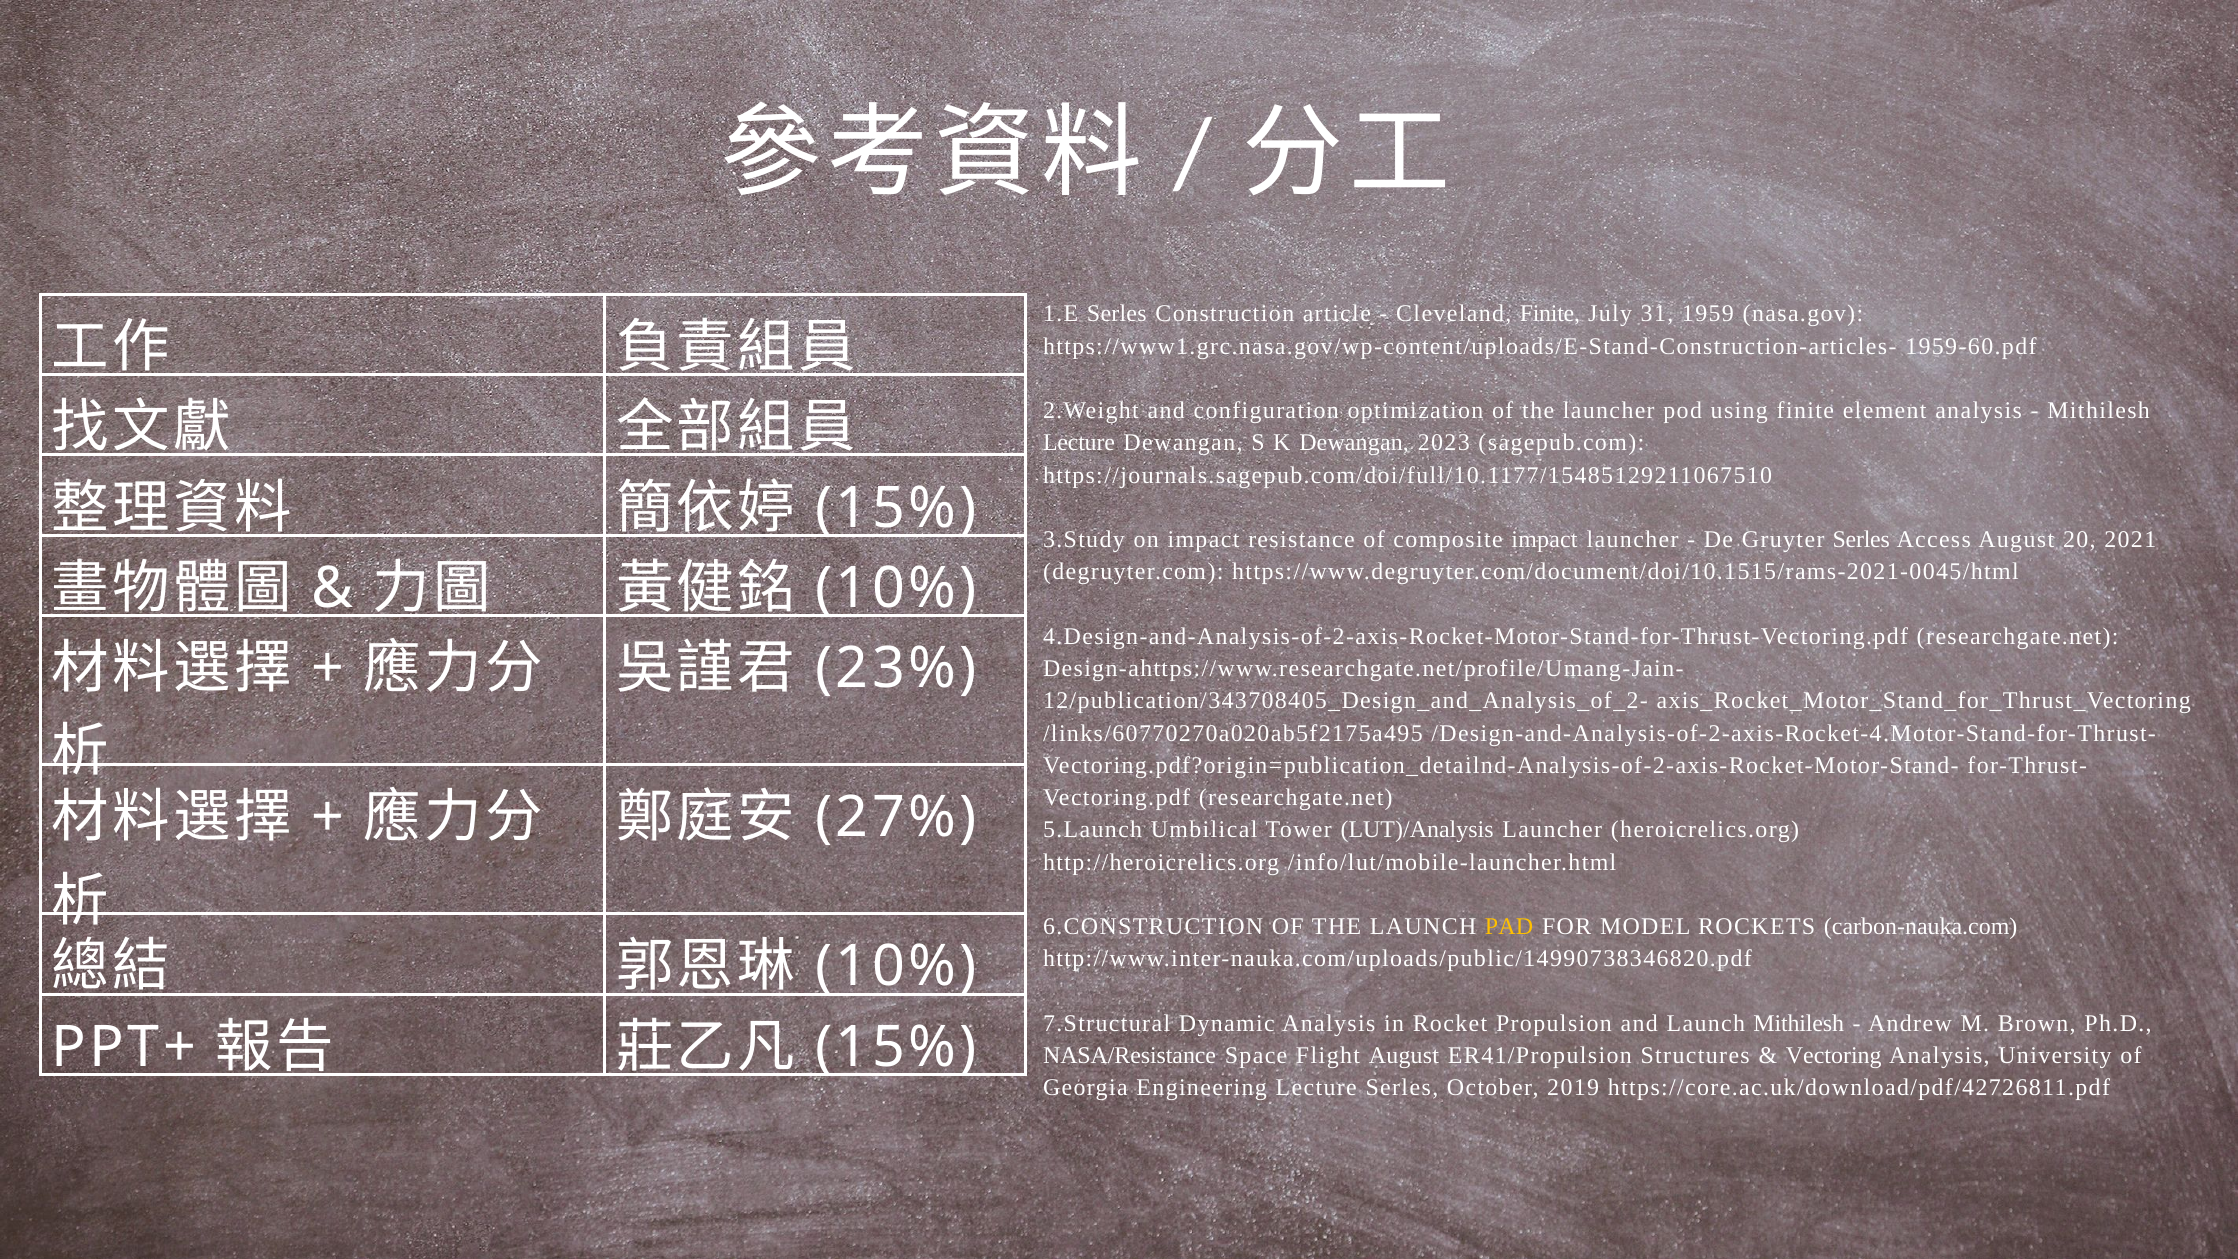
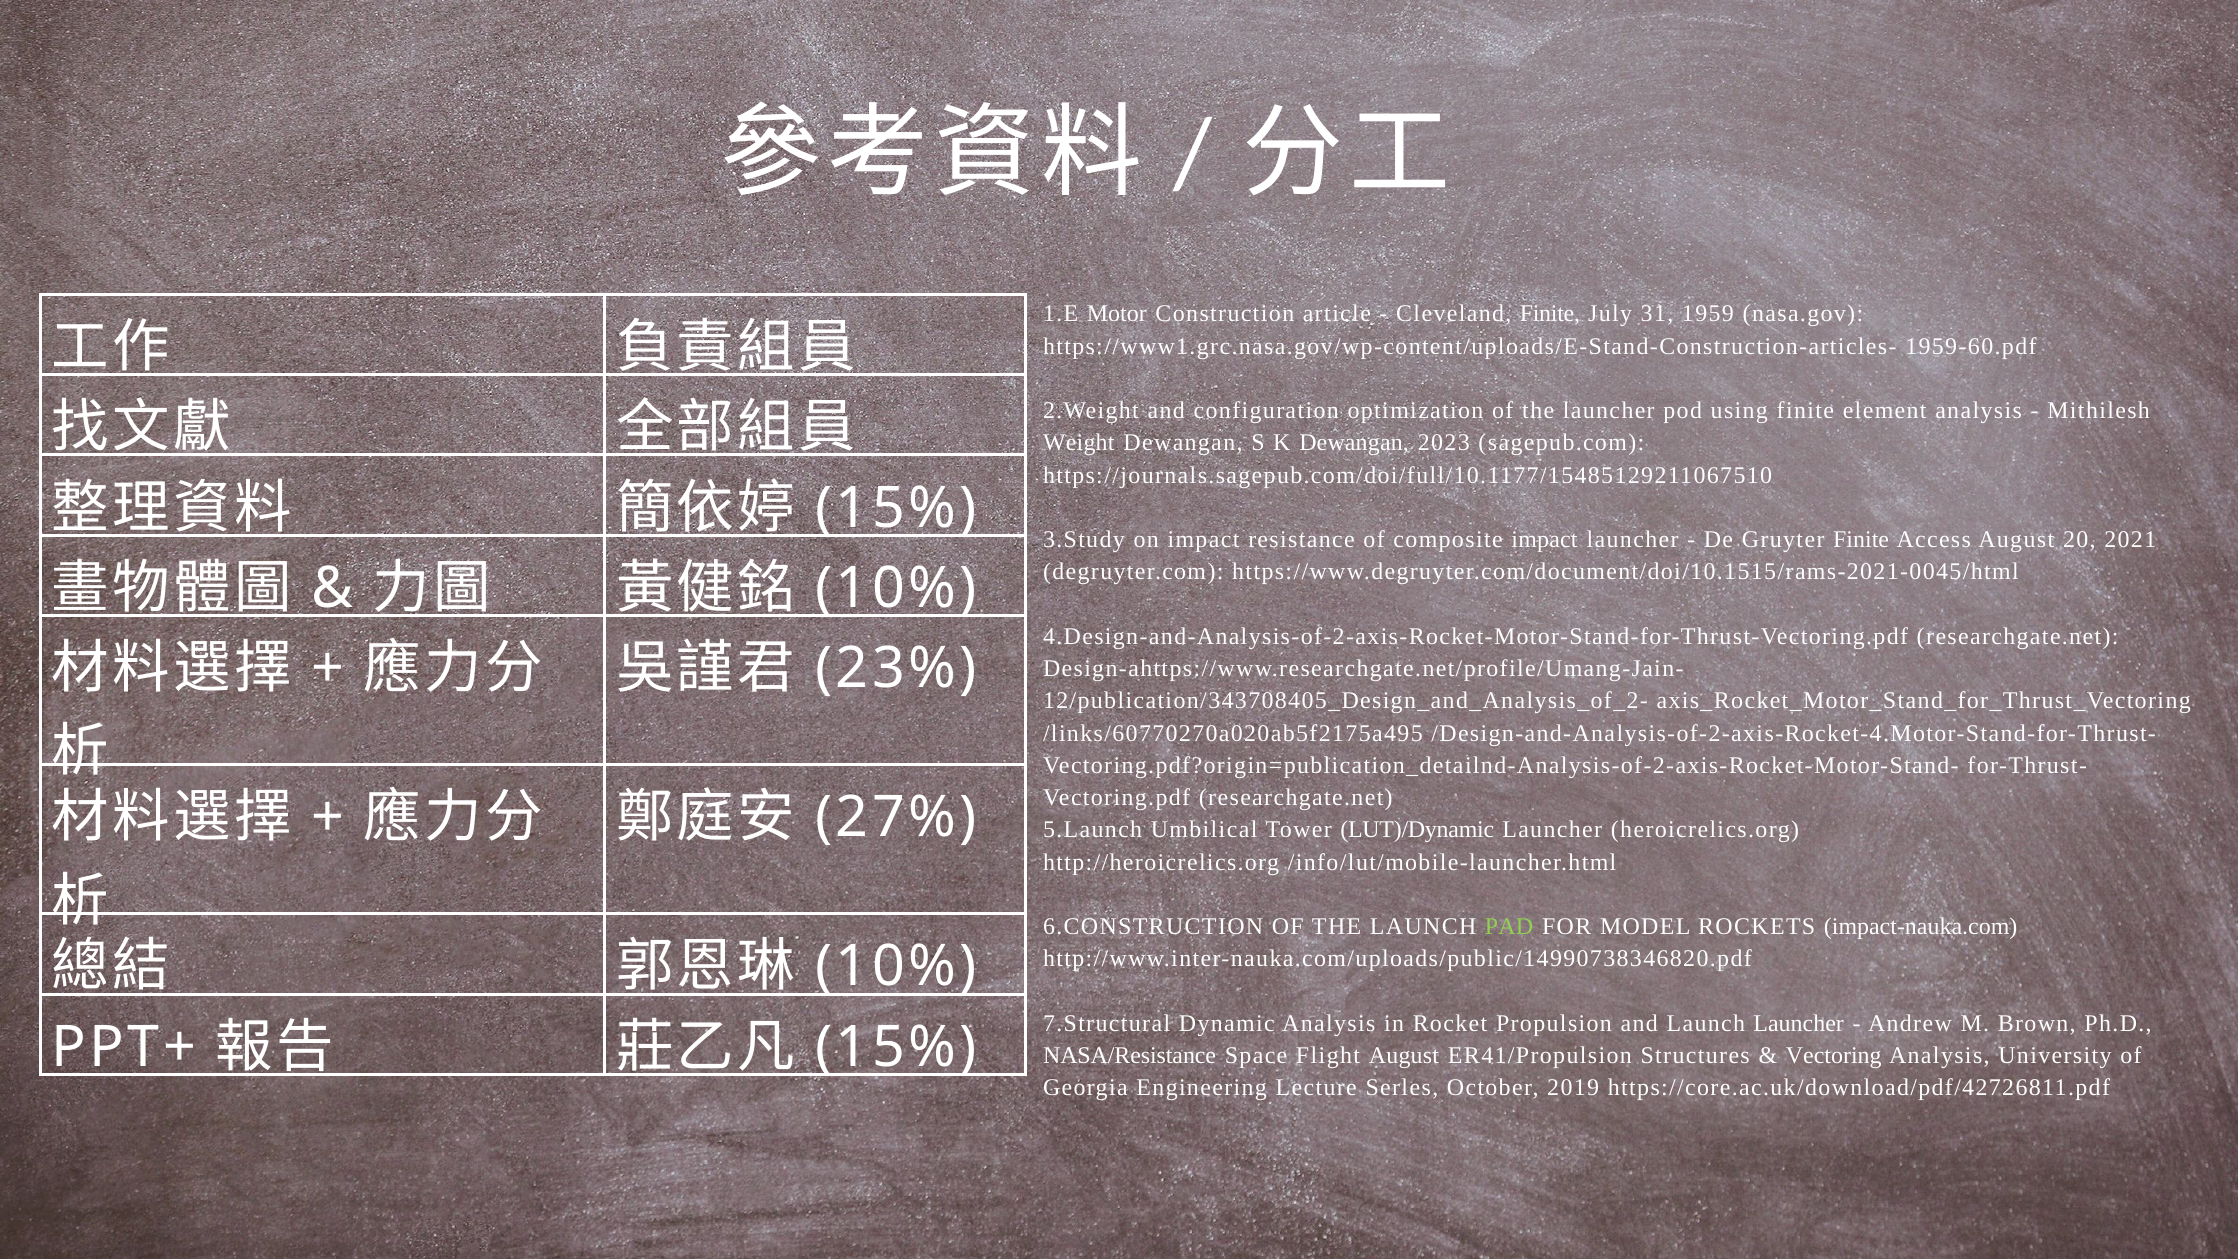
1.E Serles: Serles -> Motor (1117, 314)
Lecture: Lecture -> Weight (1079, 443)
Gruyter Serles: Serles -> Finite (1861, 540)
LUT)/Analysis: LUT)/Analysis -> LUT)/Dynamic (1417, 830)
PAD colour: yellow -> light green (1509, 927)
carbon-nauka.com: carbon-nauka.com -> impact-nauka.com (1921, 927)
Launch Mithilesh: Mithilesh -> Launcher (1799, 1023)
